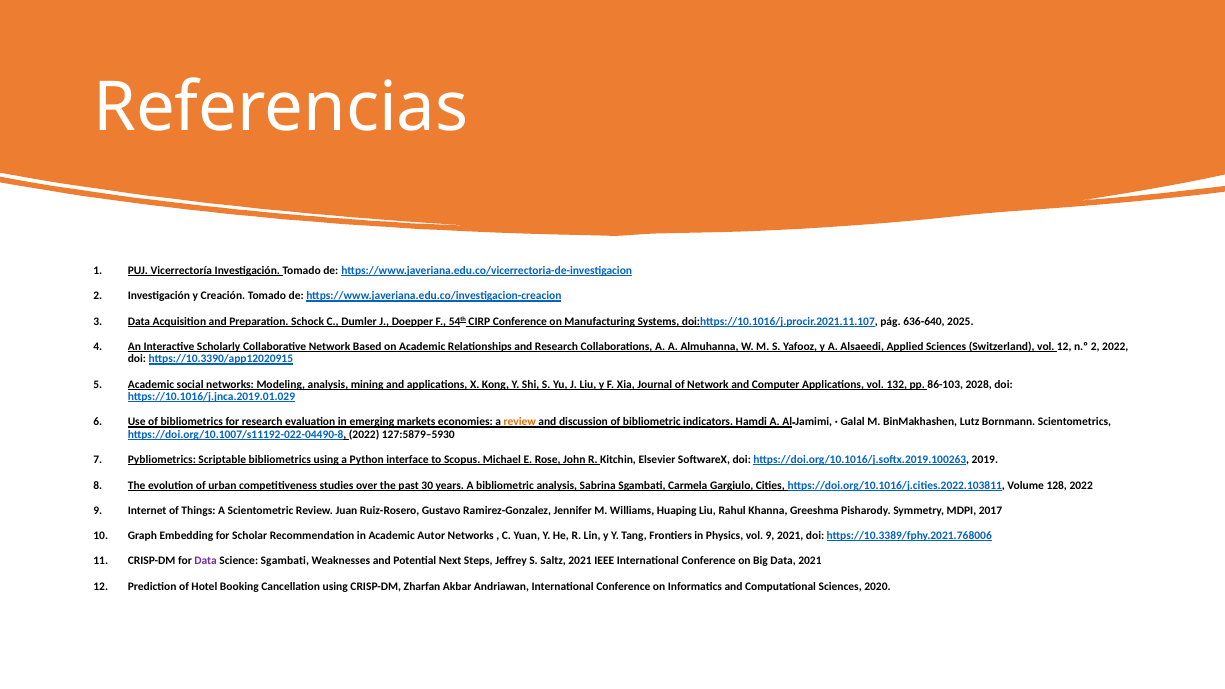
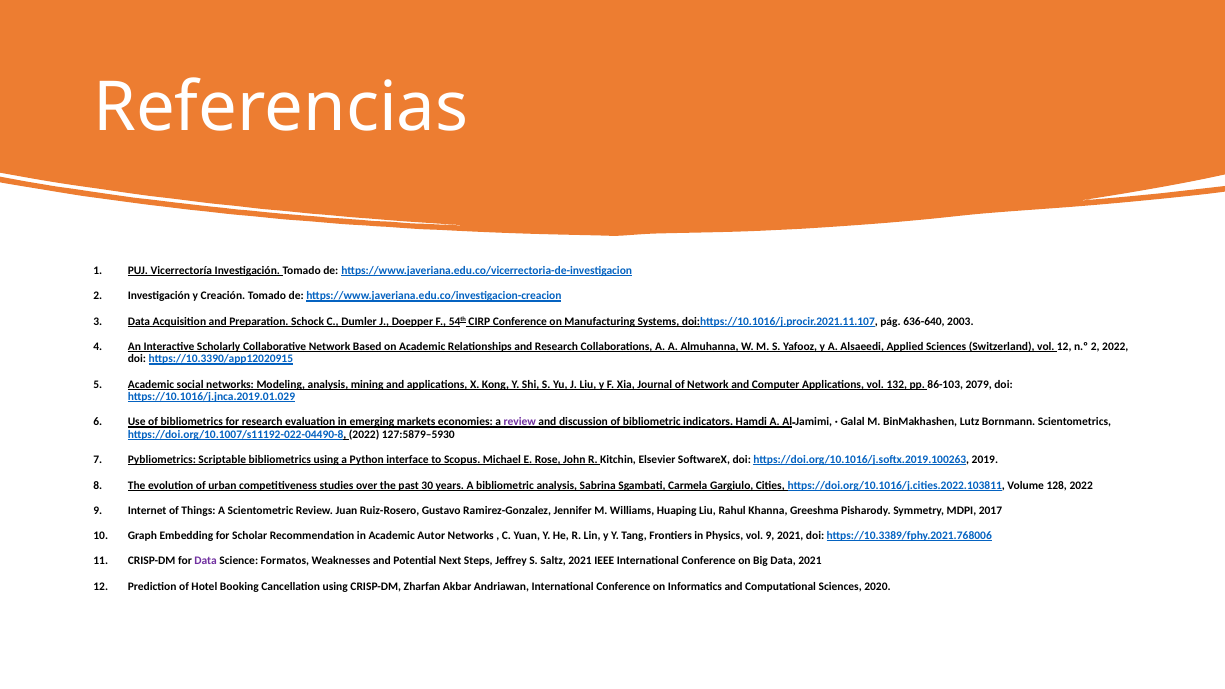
2025: 2025 -> 2003 (960, 321)
2028: 2028 -> 2079 (979, 384)
review colour: orange -> purple (520, 422)
Science Sgambati: Sgambati -> Formatos (285, 561)
